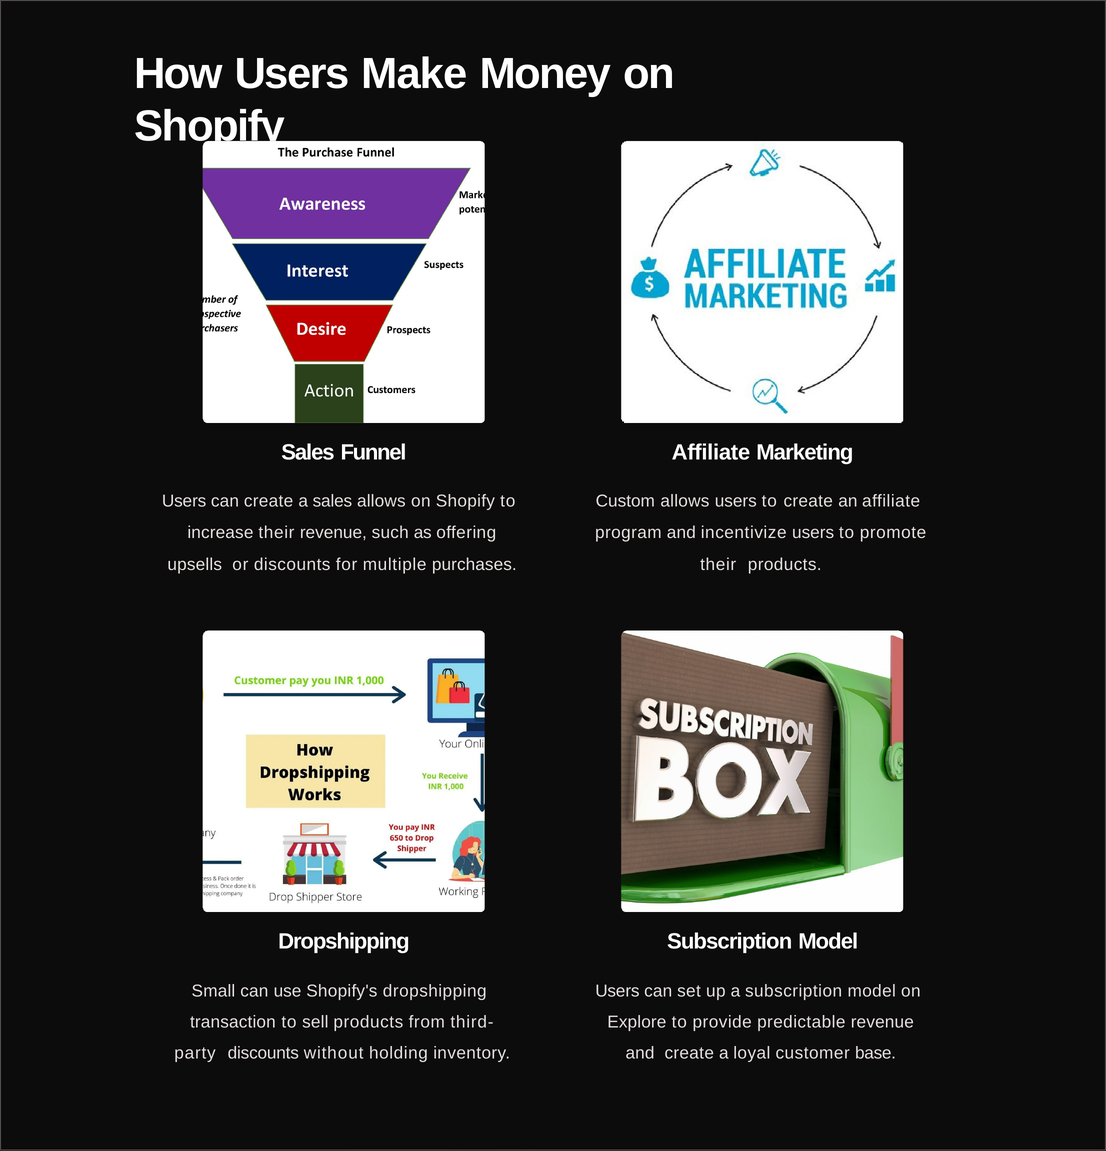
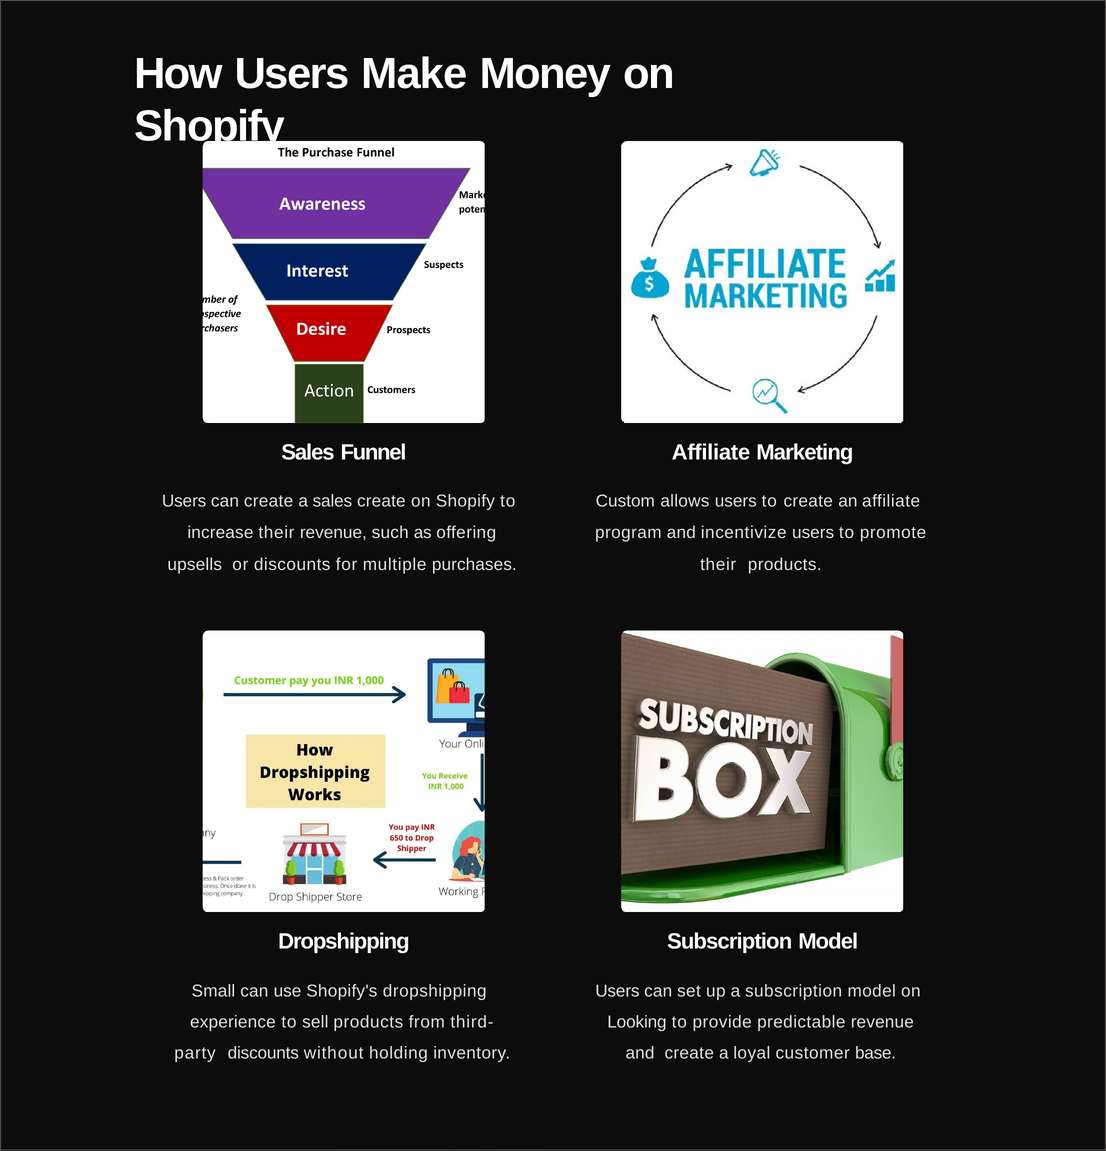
sales allows: allows -> create (381, 501)
transaction: transaction -> experience (233, 1023)
Explore: Explore -> Looking (637, 1023)
